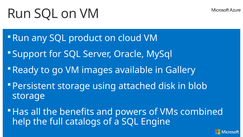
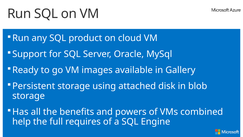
catalogs: catalogs -> requires (83, 121)
